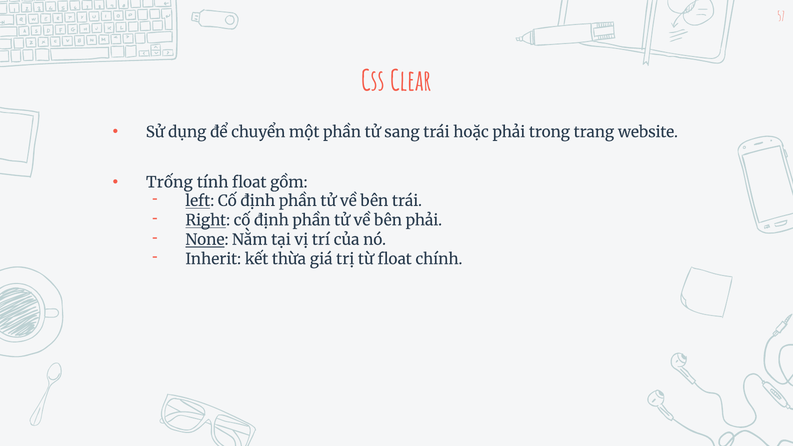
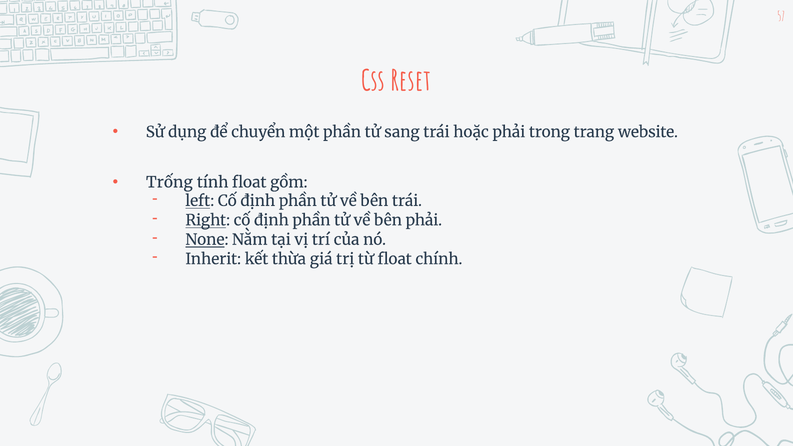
Clear: Clear -> Reset (411, 81)
